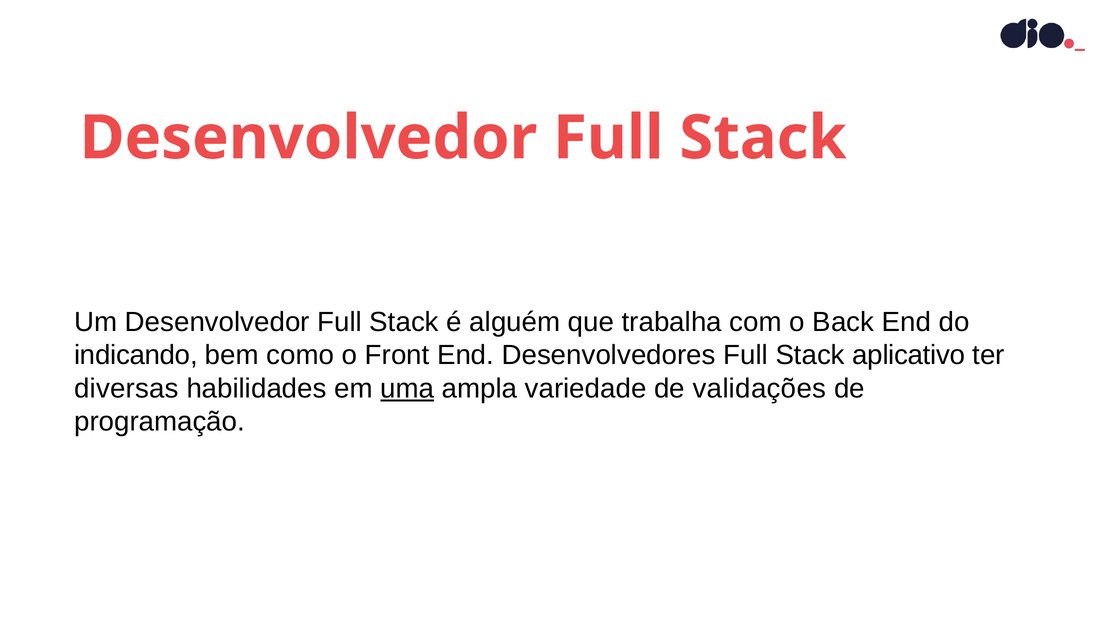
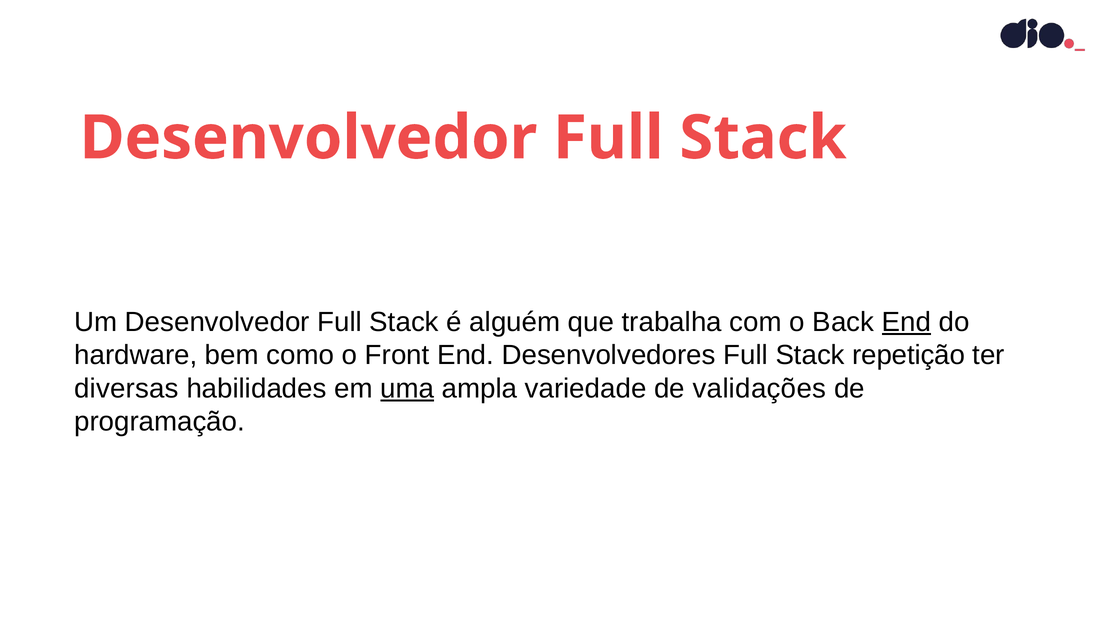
End underline: none -> present (906, 322)
indicando: indicando -> hardware (136, 355)
aplicativo: aplicativo -> repetição (909, 355)
